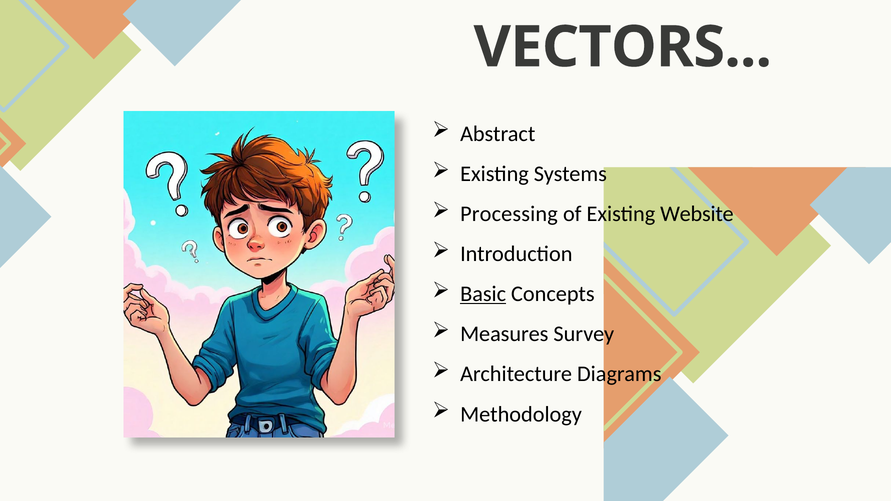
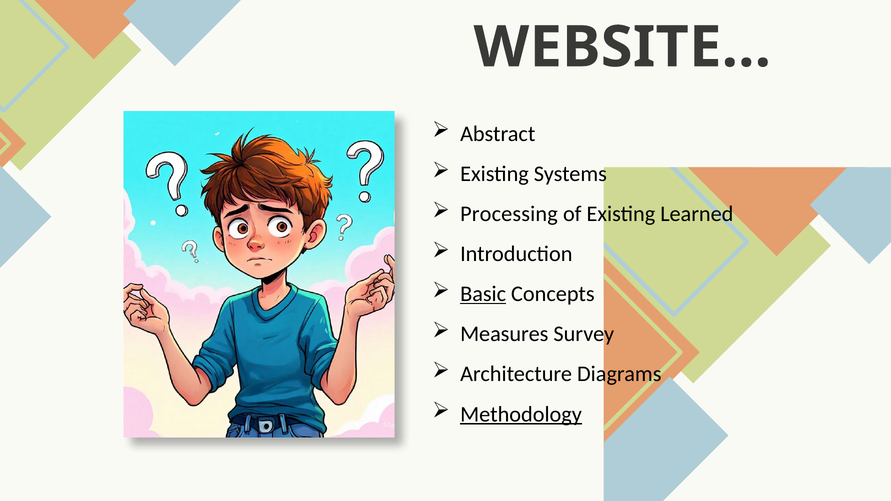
VECTORS: VECTORS -> WEBSITE (622, 47)
Website: Website -> Learned (697, 214)
Methodology underline: none -> present (521, 414)
